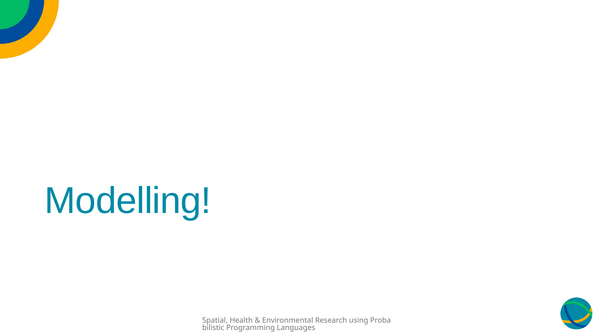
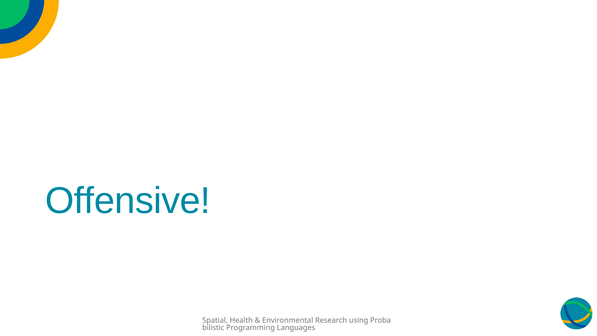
Modelling: Modelling -> Offensive (128, 201)
